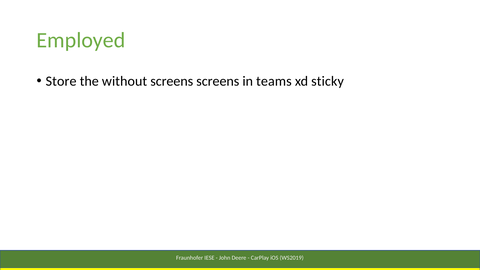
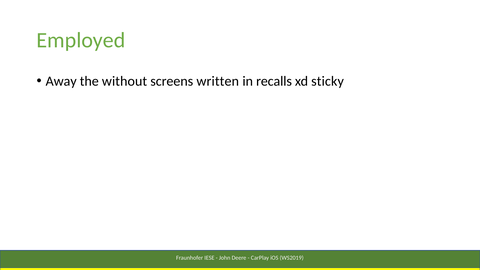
Store: Store -> Away (61, 81)
screens screens: screens -> written (218, 81)
teams: teams -> recalls (274, 81)
